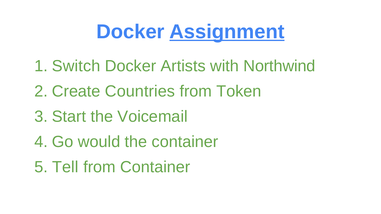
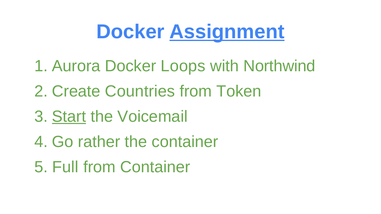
Switch: Switch -> Aurora (76, 66)
Artists: Artists -> Loops (183, 66)
Start underline: none -> present (69, 117)
would: would -> rather (99, 142)
Tell: Tell -> Full (65, 167)
